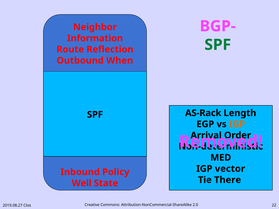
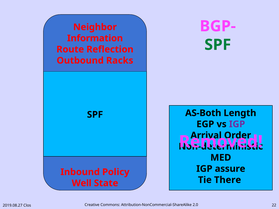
When: When -> Racks (120, 61)
AS-Rack: AS-Rack -> AS-Both (203, 113)
IGP colour: orange -> purple (237, 124)
vector: vector -> assure (230, 169)
